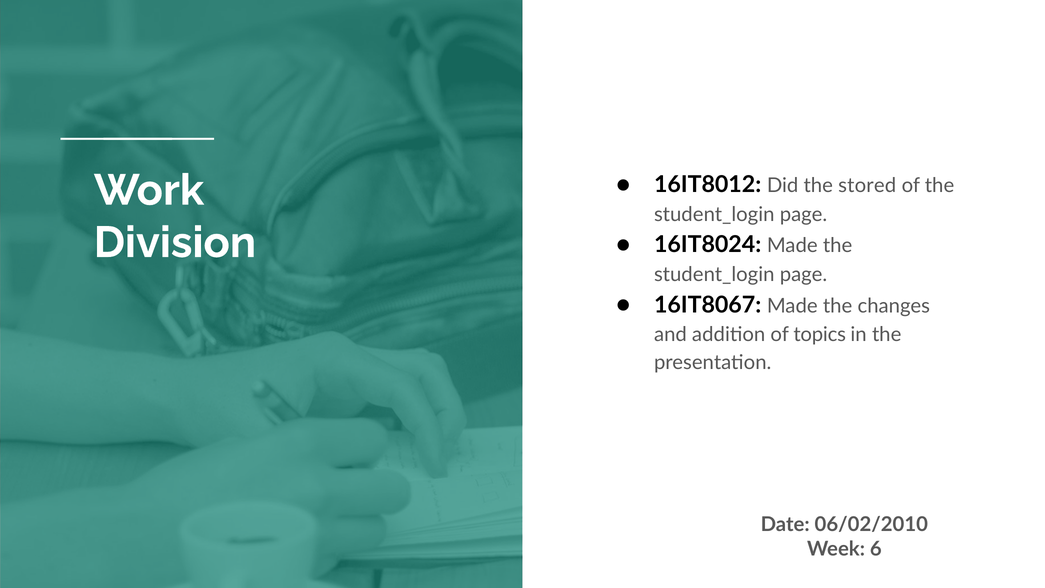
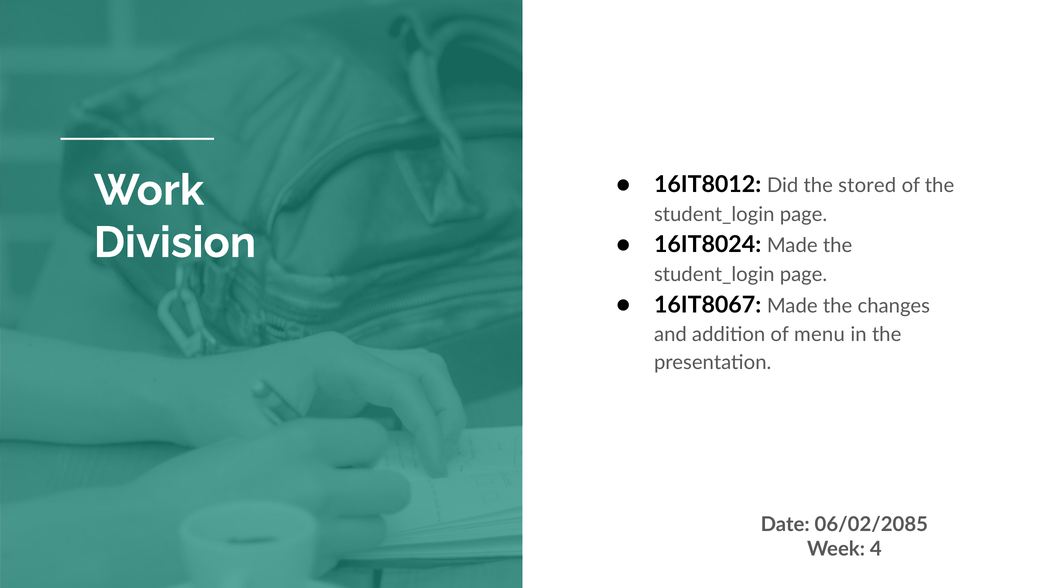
topics: topics -> menu (819, 334)
06/02/2010: 06/02/2010 -> 06/02/2085 (871, 524)
6: 6 -> 4 (876, 549)
